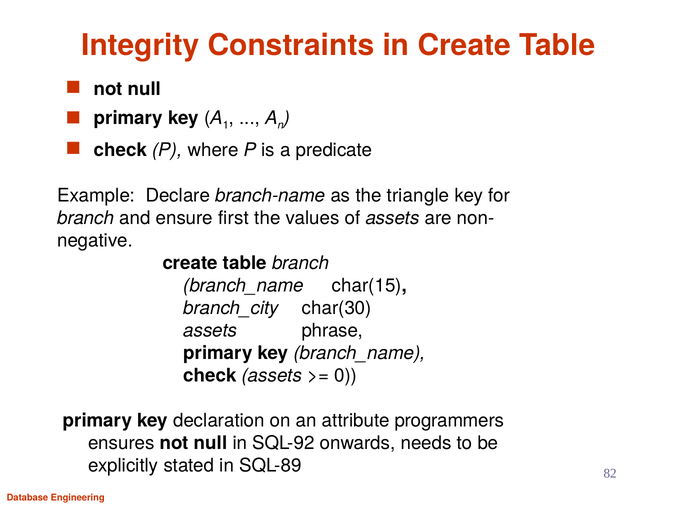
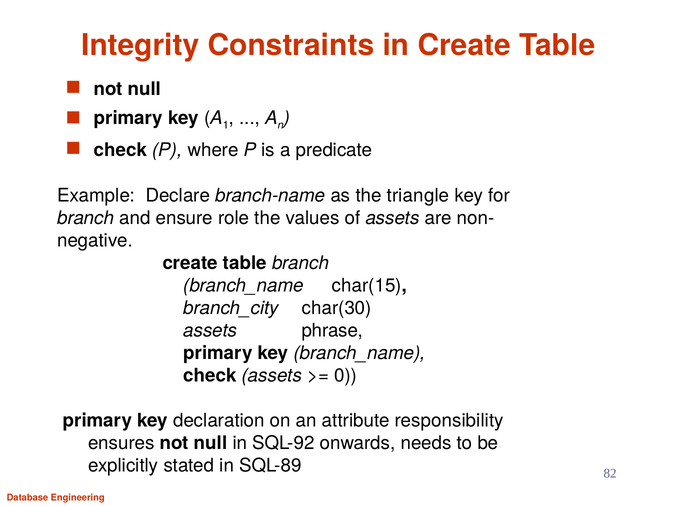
first: first -> role (234, 218)
programmers: programmers -> responsibility (449, 420)
